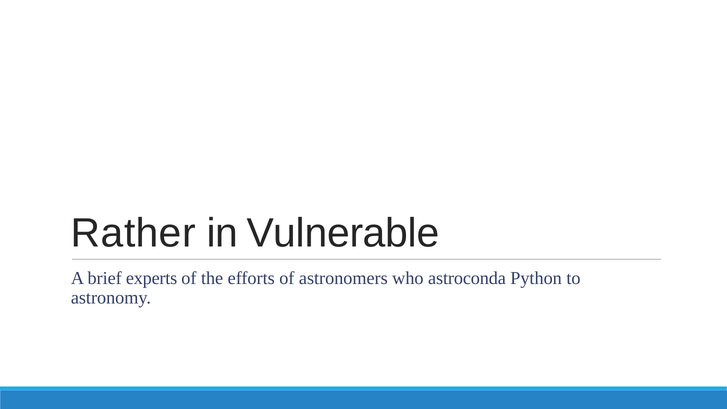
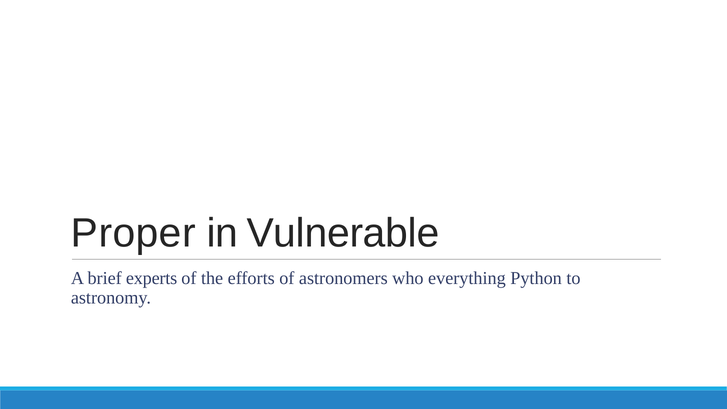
Rather: Rather -> Proper (133, 233)
astroconda: astroconda -> everything (467, 278)
